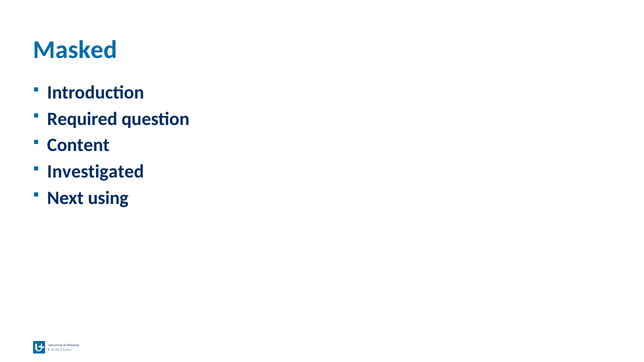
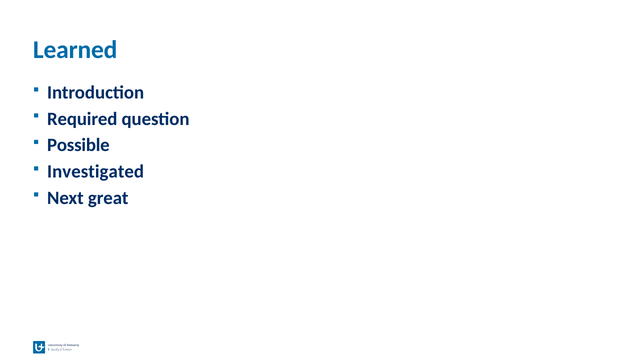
Masked: Masked -> Learned (75, 50)
Content: Content -> Possible (78, 145)
using: using -> great (108, 198)
